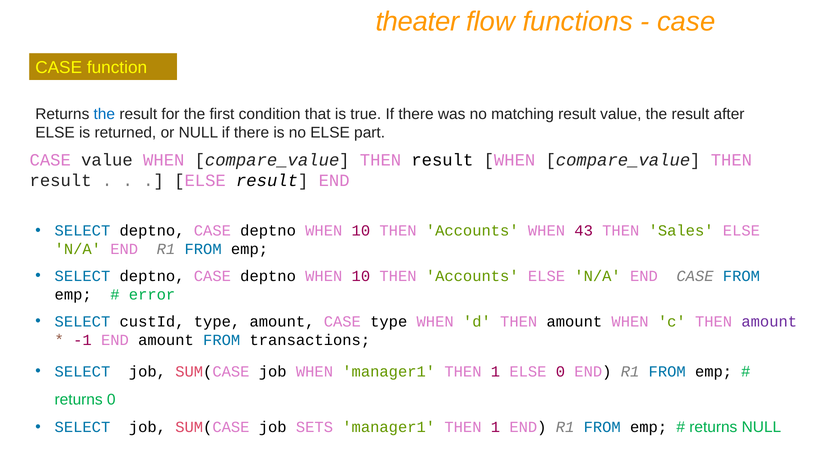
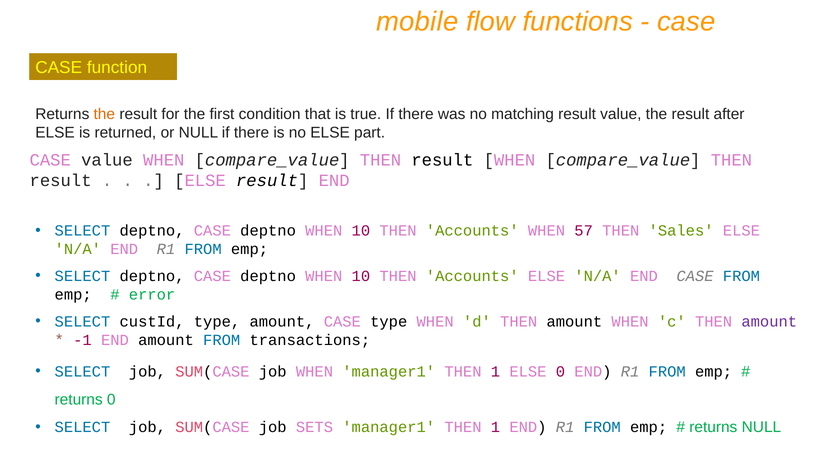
theater: theater -> mobile (417, 21)
the colour: blue -> orange (104, 114)
43: 43 -> 57 (584, 231)
